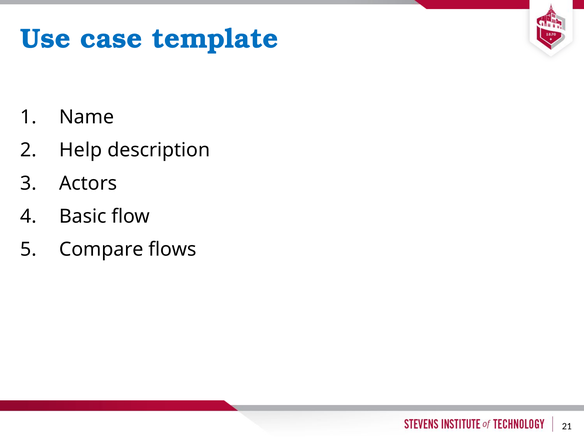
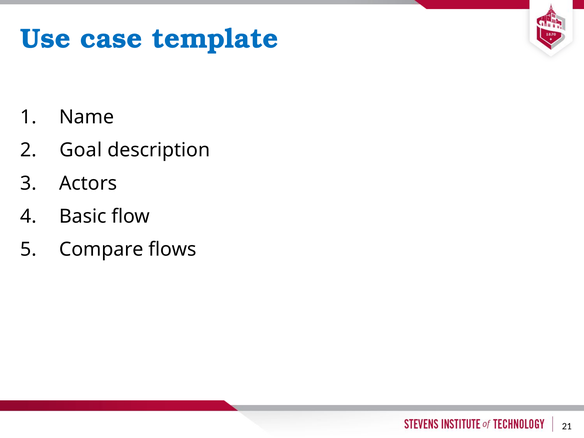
Help: Help -> Goal (81, 150)
